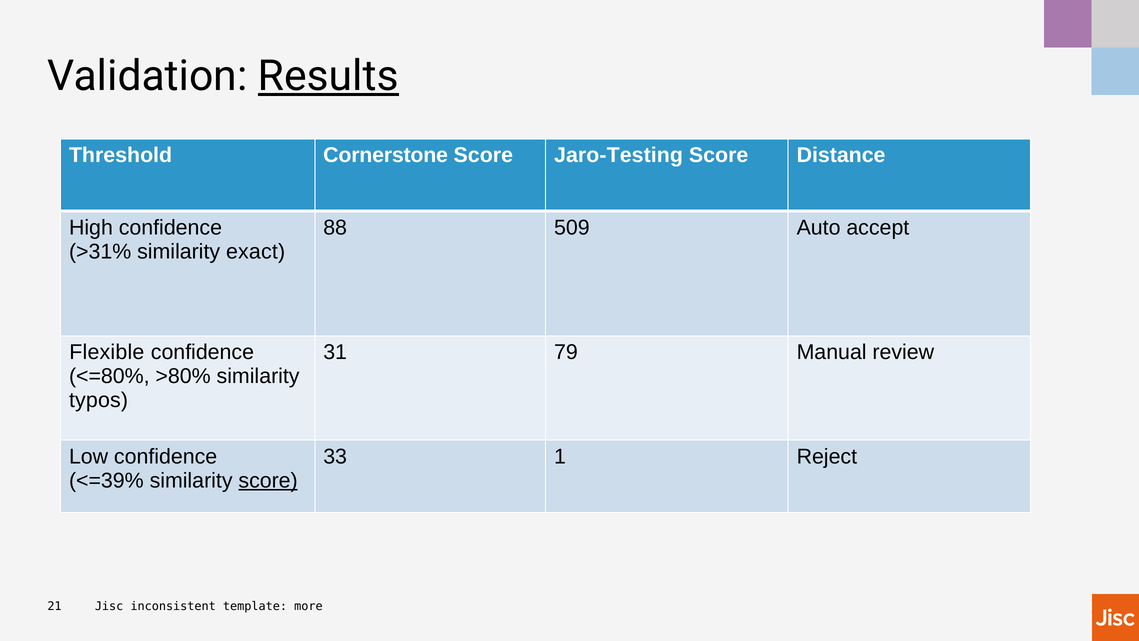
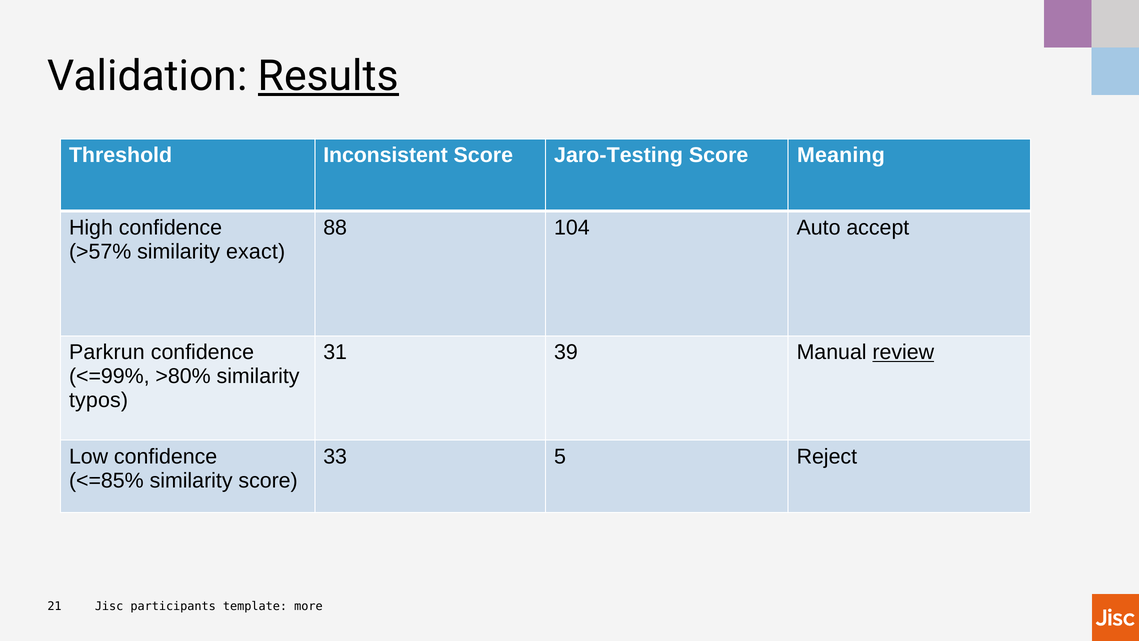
Cornerstone: Cornerstone -> Inconsistent (386, 155)
Distance: Distance -> Meaning (841, 155)
509: 509 -> 104 (572, 228)
>31%: >31% -> >57% (100, 251)
Flexible: Flexible -> Parkrun (107, 352)
79: 79 -> 39 (566, 352)
review underline: none -> present (903, 352)
<=80%: <=80% -> <=99% (109, 376)
1: 1 -> 5 (560, 456)
<=39%: <=39% -> <=85% (106, 480)
score underline: present -> none (268, 480)
inconsistent: inconsistent -> participants (173, 606)
